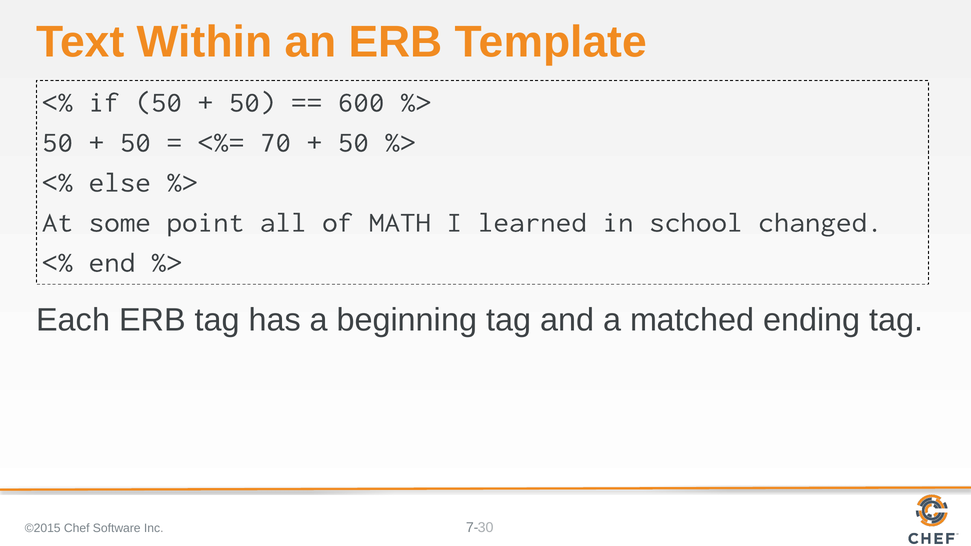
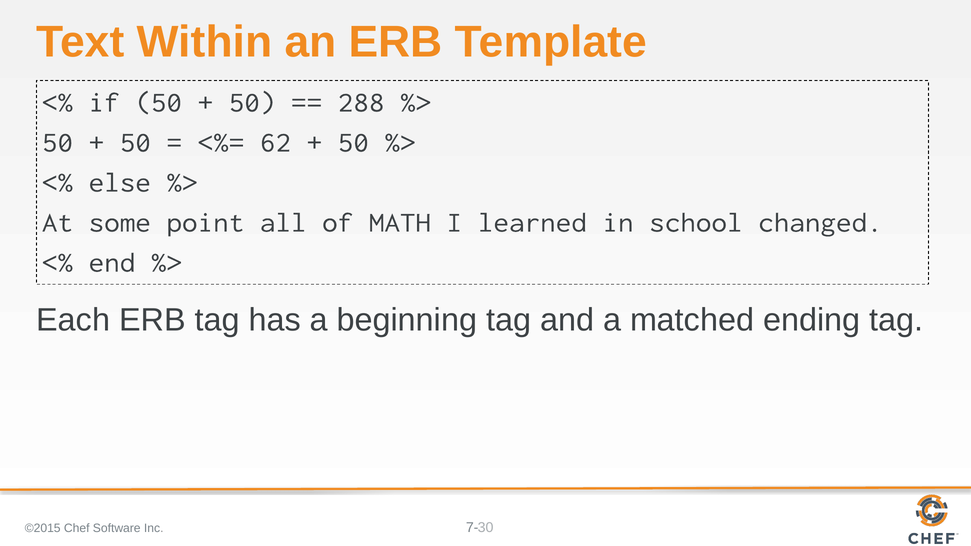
600: 600 -> 288 (361, 102)
70: 70 -> 62 (275, 142)
